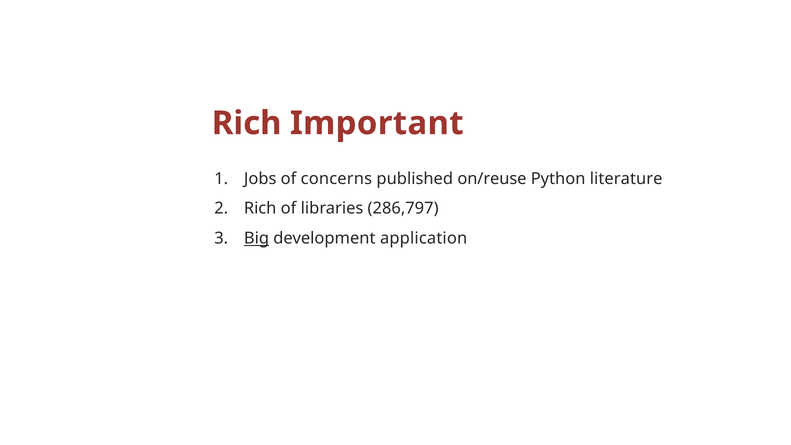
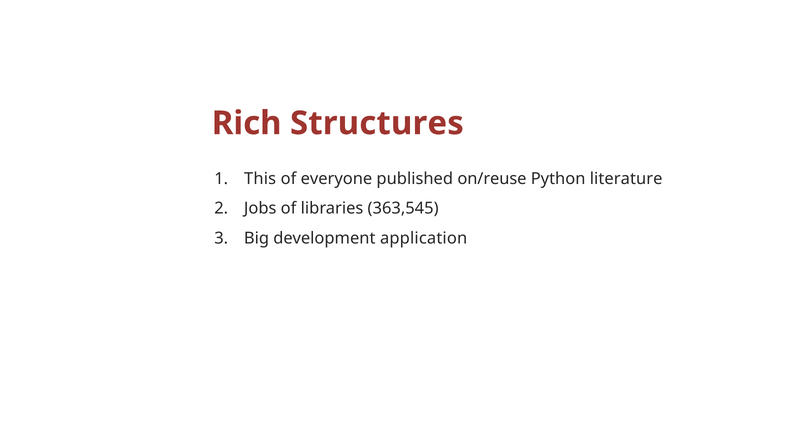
Important: Important -> Structures (377, 123)
Jobs: Jobs -> This (260, 179)
concerns: concerns -> everyone (336, 179)
Rich: Rich -> Jobs (260, 209)
286,797: 286,797 -> 363,545 (403, 209)
Big underline: present -> none (257, 238)
